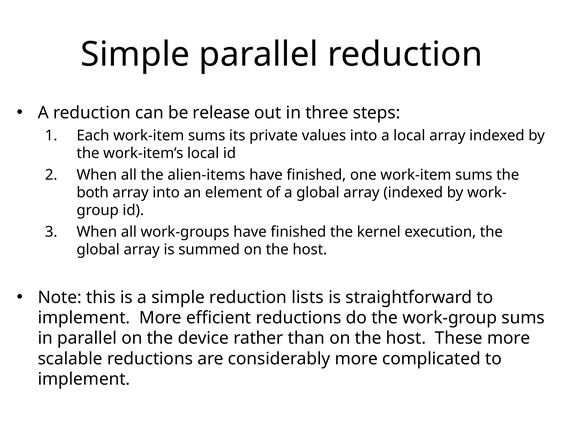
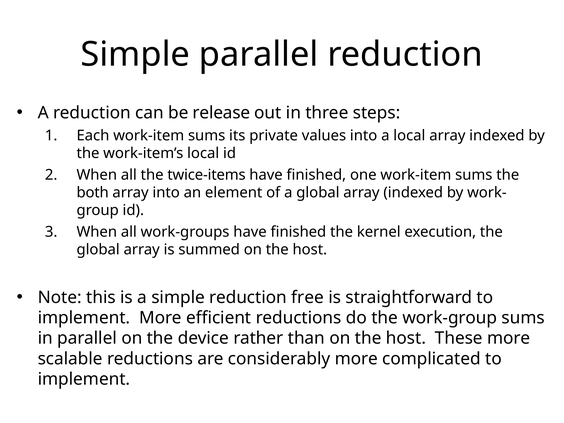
alien-items: alien-items -> twice-items (207, 175)
lists: lists -> free (308, 297)
